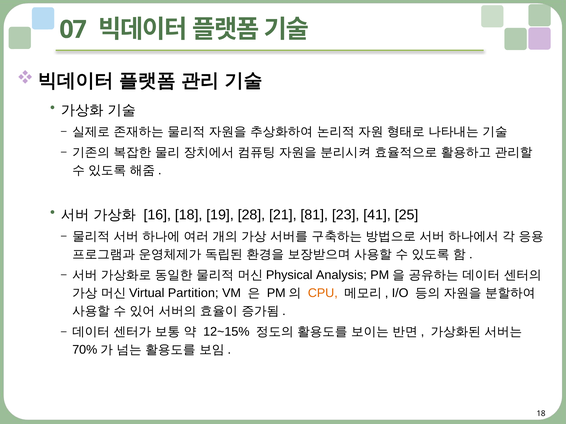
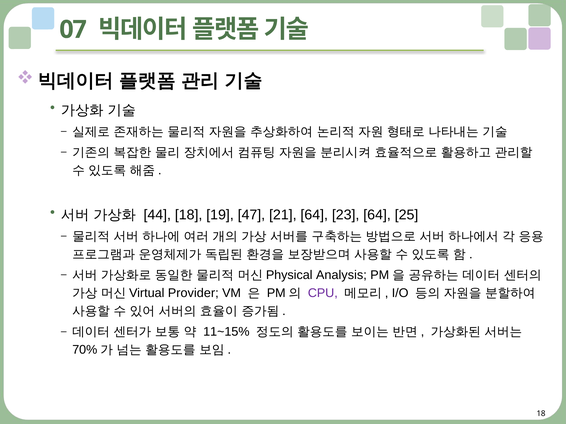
16: 16 -> 44 (157, 215)
28: 28 -> 47 (251, 215)
21 81: 81 -> 64 (314, 215)
23 41: 41 -> 64 (377, 215)
Partition: Partition -> Provider (193, 293)
CPU colour: orange -> purple (323, 293)
12~15%: 12~15% -> 11~15% (226, 332)
